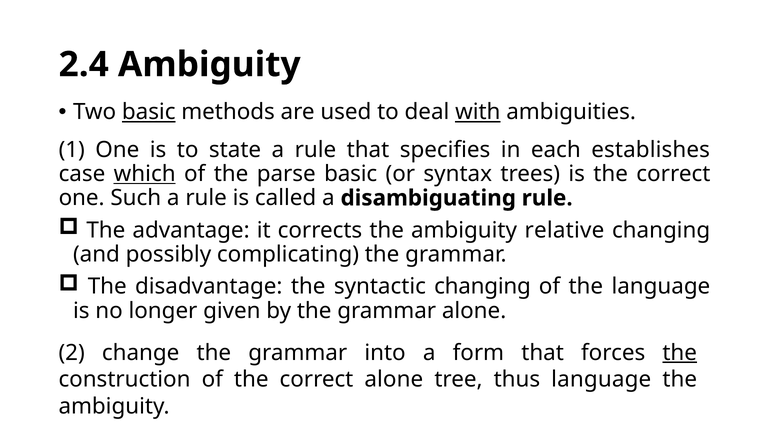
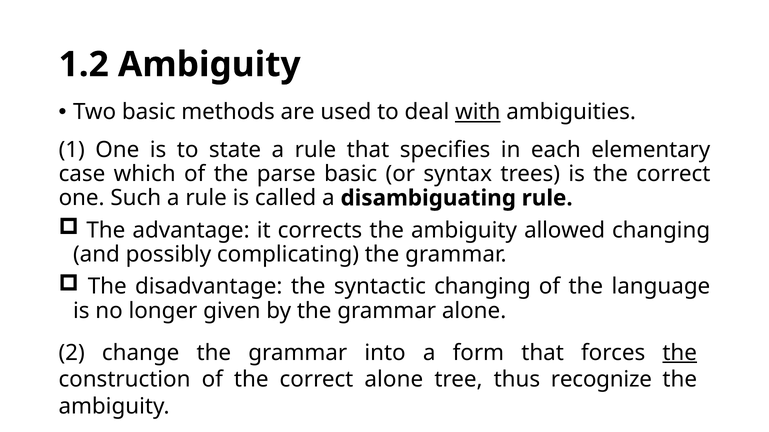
2.4: 2.4 -> 1.2 (84, 65)
basic underline: present -> none (149, 112)
establishes: establishes -> elementary (651, 150)
which underline: present -> none (145, 174)
relative: relative -> allowed (565, 230)
thus language: language -> recognize (601, 380)
